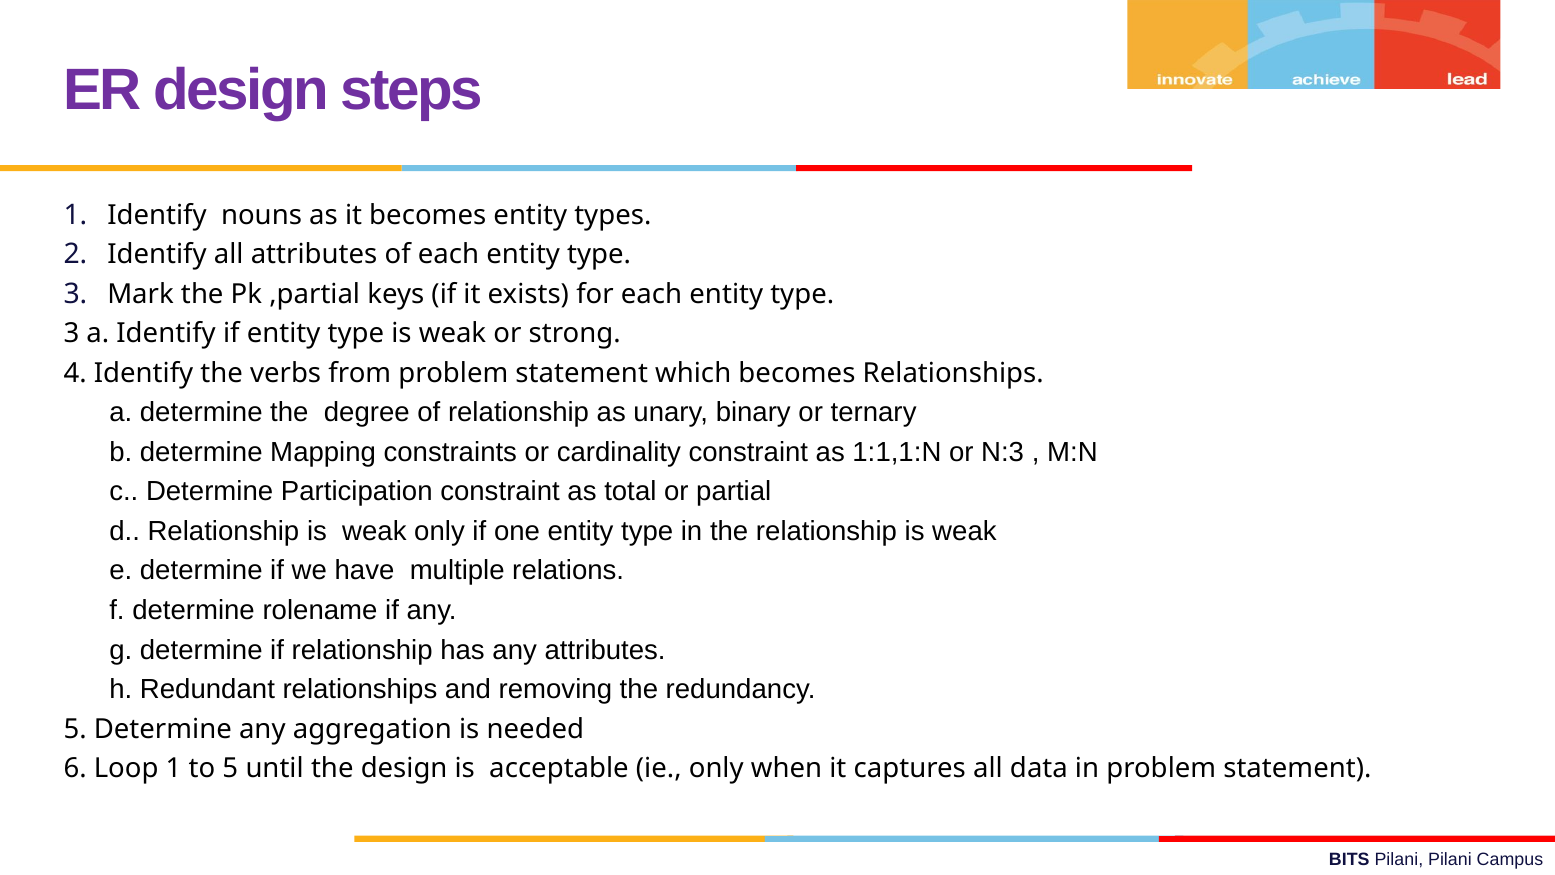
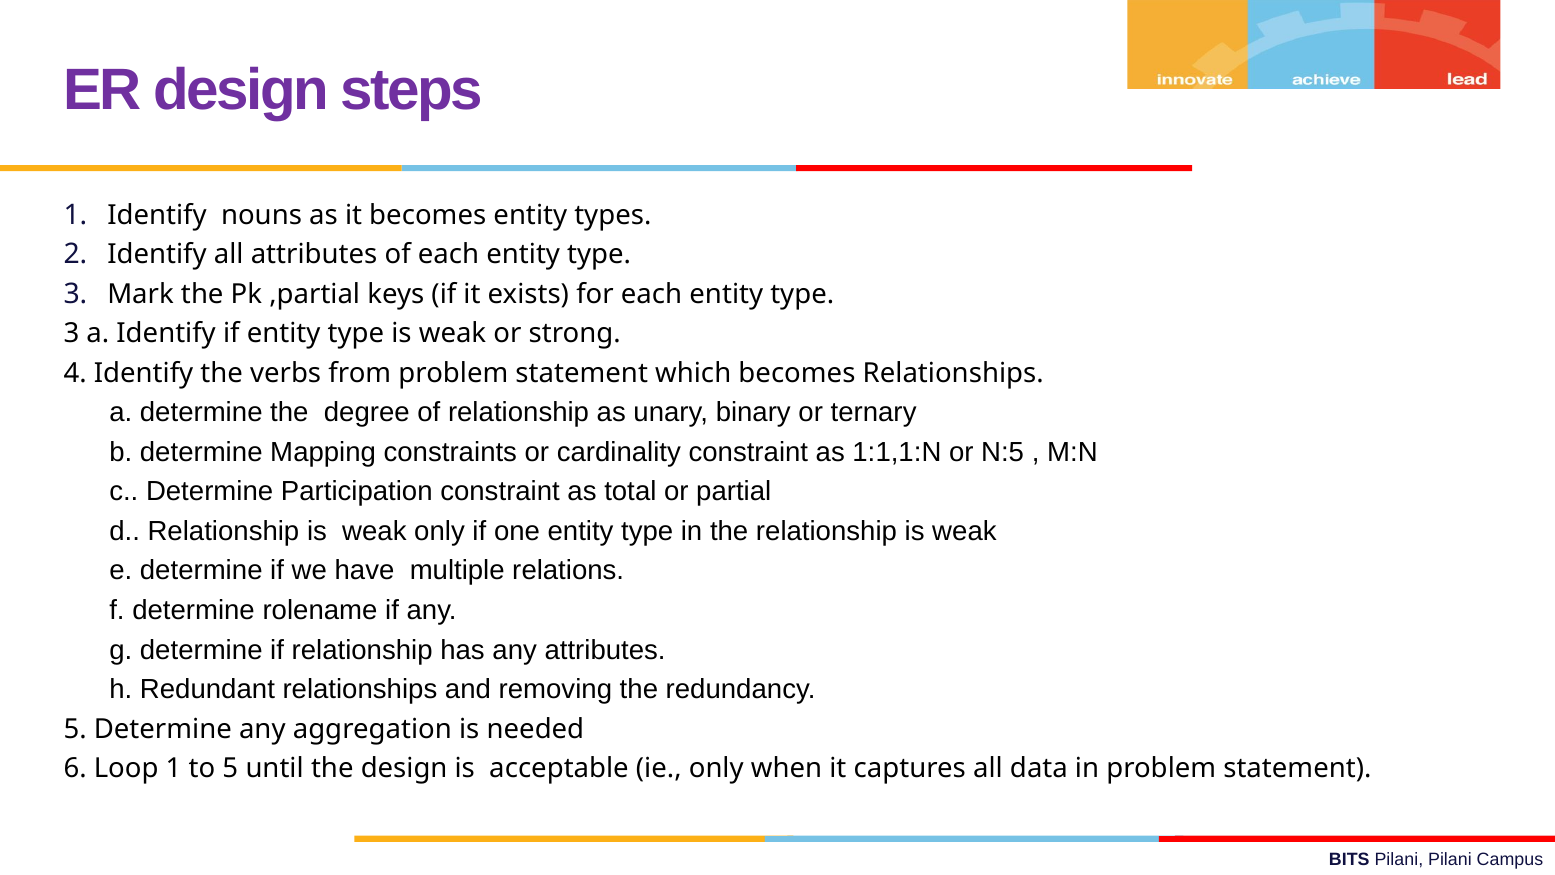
N:3: N:3 -> N:5 (1003, 452)
